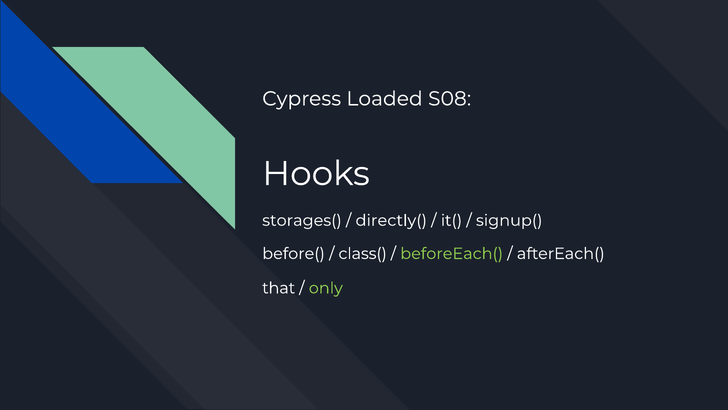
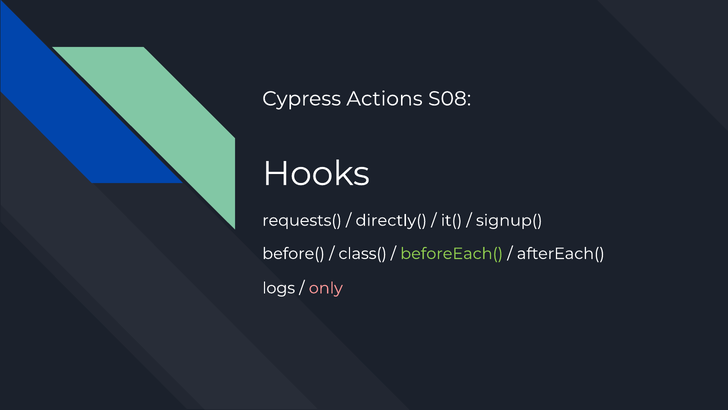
Loaded: Loaded -> Actions (385, 99)
storages(: storages( -> requests( (302, 220)
that: that -> logs (279, 288)
only colour: light green -> pink (326, 288)
